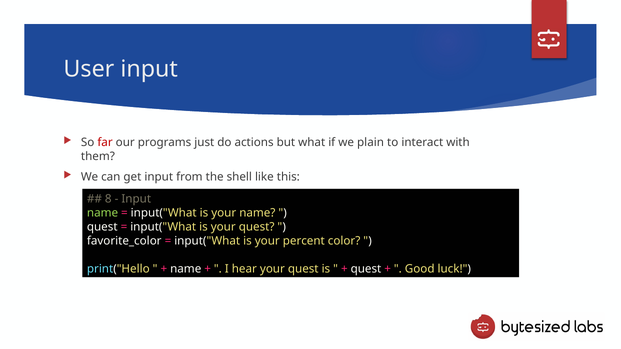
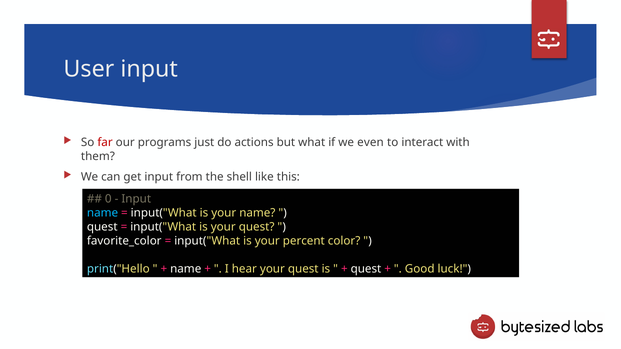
plain: plain -> even (371, 143)
8: 8 -> 0 (108, 199)
name colour: light green -> light blue (103, 213)
